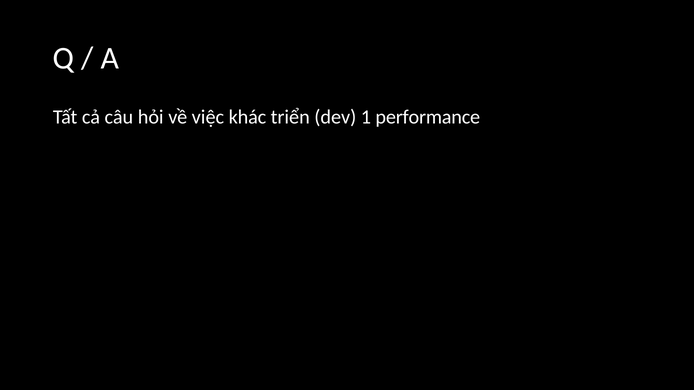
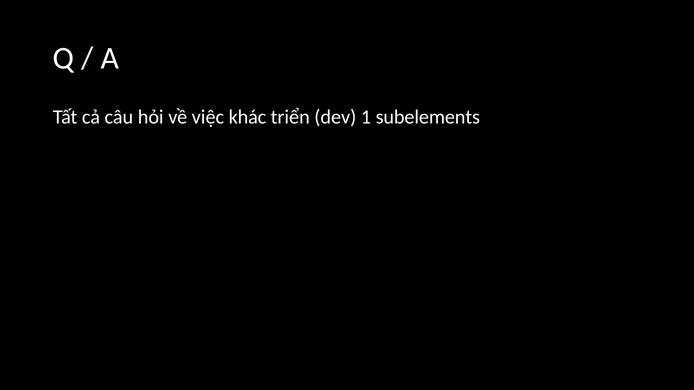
performance: performance -> subelements (428, 117)
